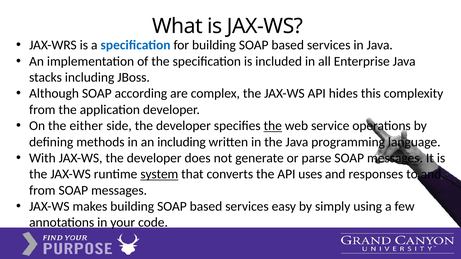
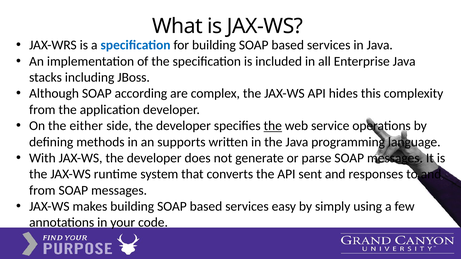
an including: including -> supports (181, 142)
system underline: present -> none (159, 174)
uses: uses -> sent (310, 174)
